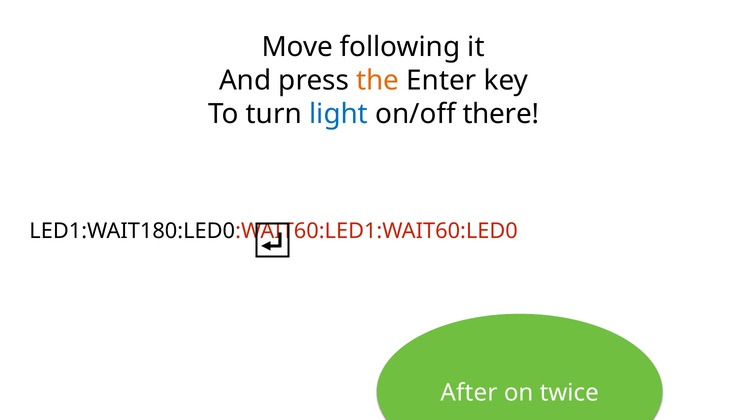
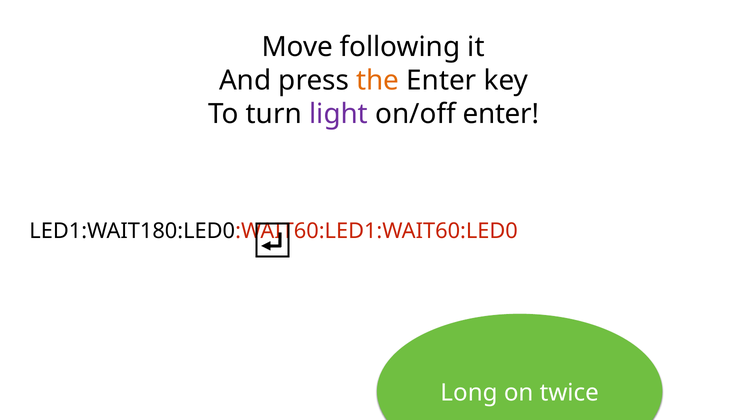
light colour: blue -> purple (339, 114)
on/off there: there -> enter (501, 114)
After: After -> Long (469, 393)
